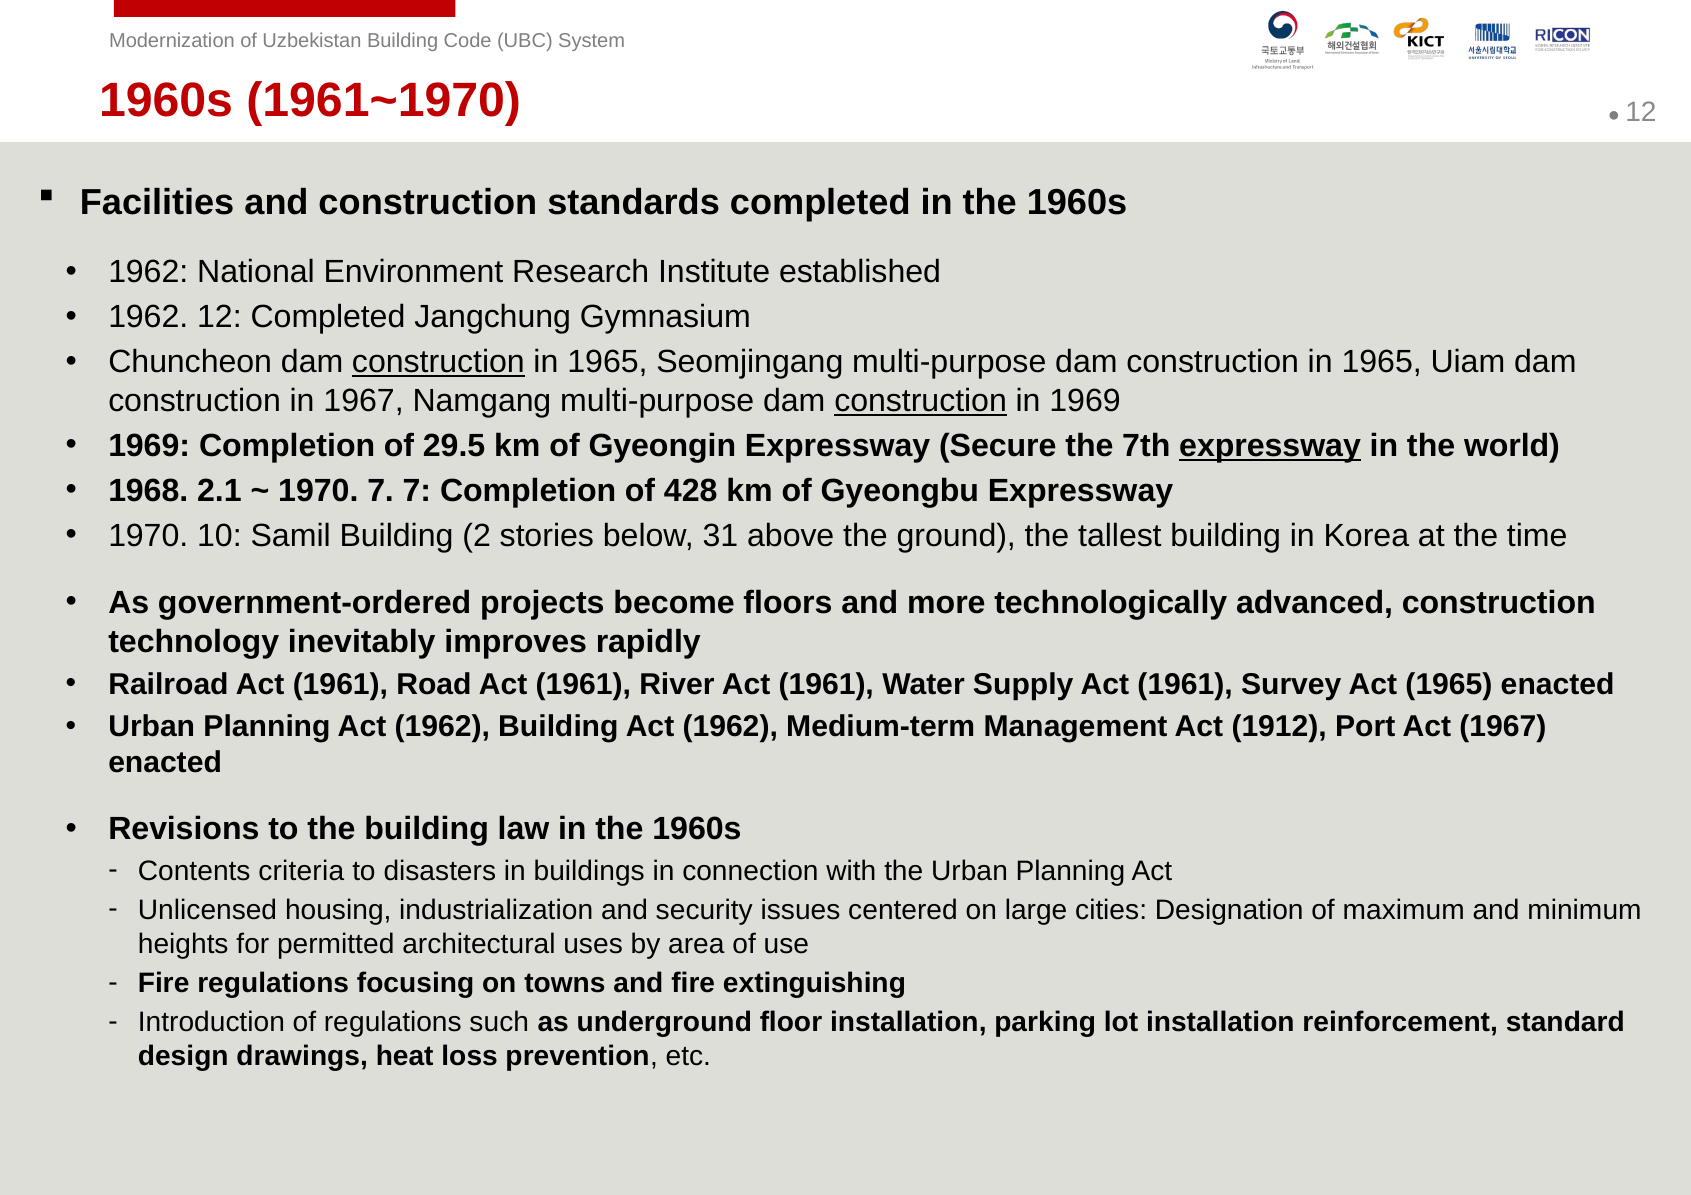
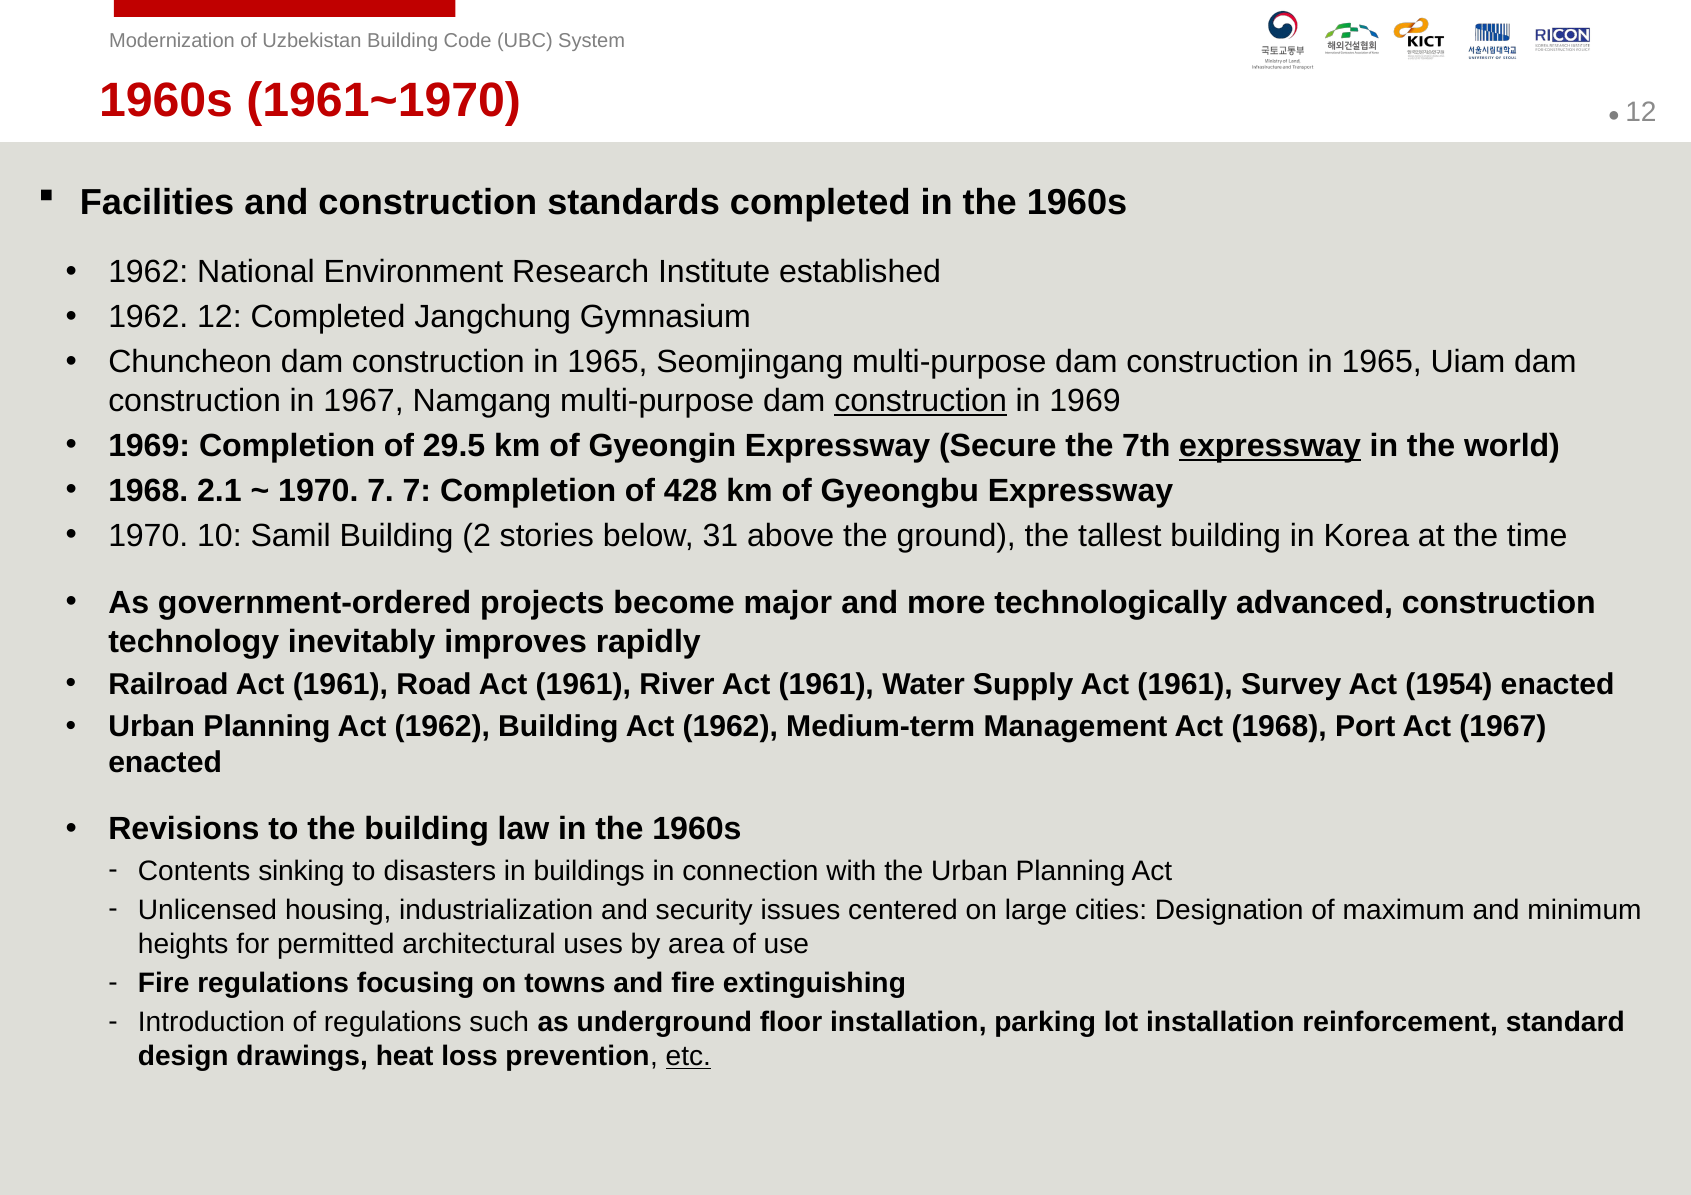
construction underline: present -> none (438, 363)
floors: floors -> major (788, 603)
Act 1965: 1965 -> 1954 (1449, 685)
Act 1912: 1912 -> 1968 (1279, 727)
criteria: criteria -> sinking (301, 871)
etc underline: none -> present (688, 1057)
